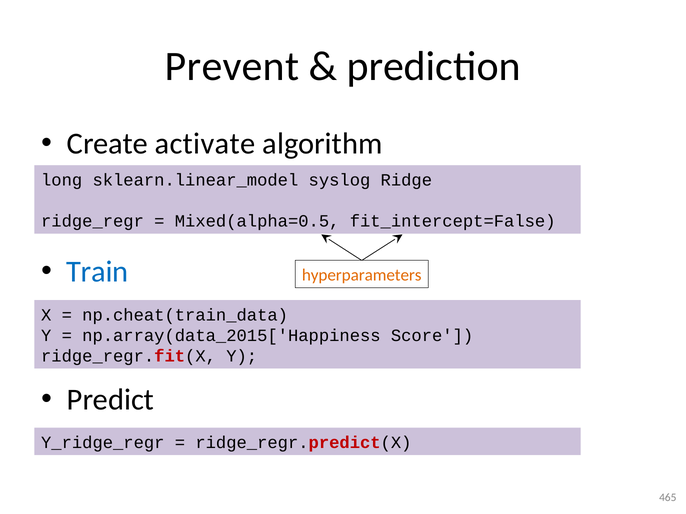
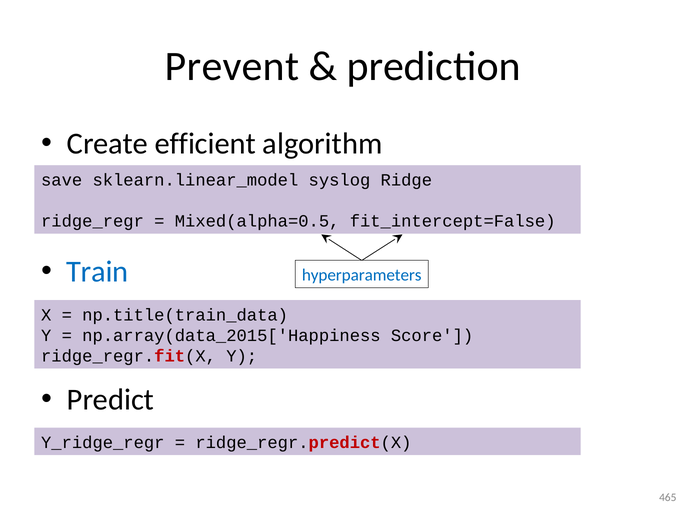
activate: activate -> efficient (205, 144)
long: long -> save (62, 180)
hyperparameters colour: orange -> blue (362, 276)
np.cheat(train_data: np.cheat(train_data -> np.title(train_data (185, 315)
